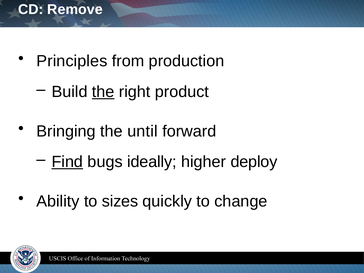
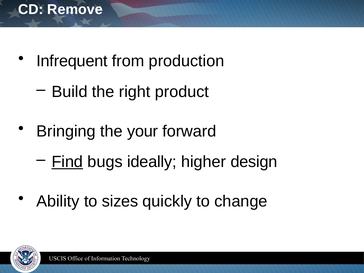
Principles: Principles -> Infrequent (72, 61)
the underline: present -> none (103, 92)
until: until -> your (143, 131)
deploy: deploy -> design (254, 162)
